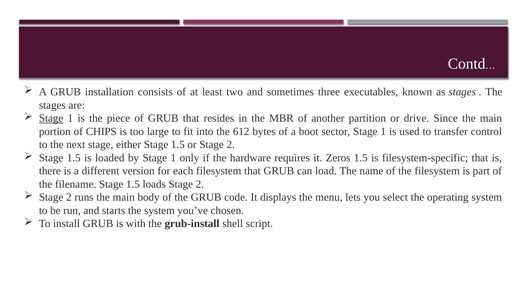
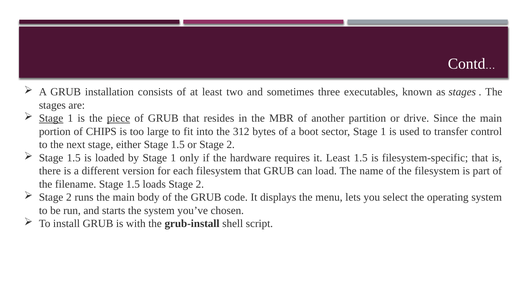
piece underline: none -> present (119, 119)
612: 612 -> 312 (241, 132)
it Zeros: Zeros -> Least (338, 158)
